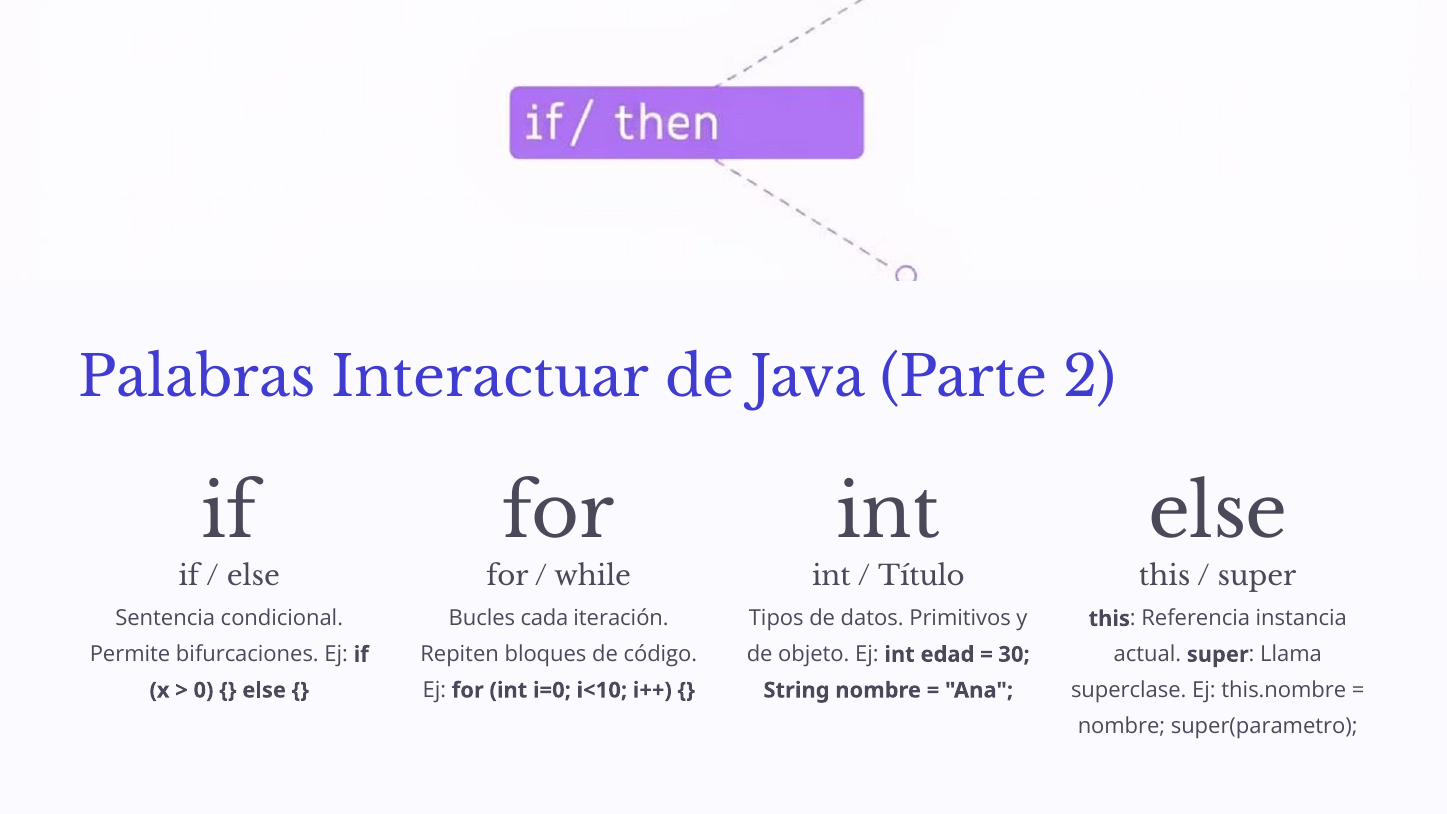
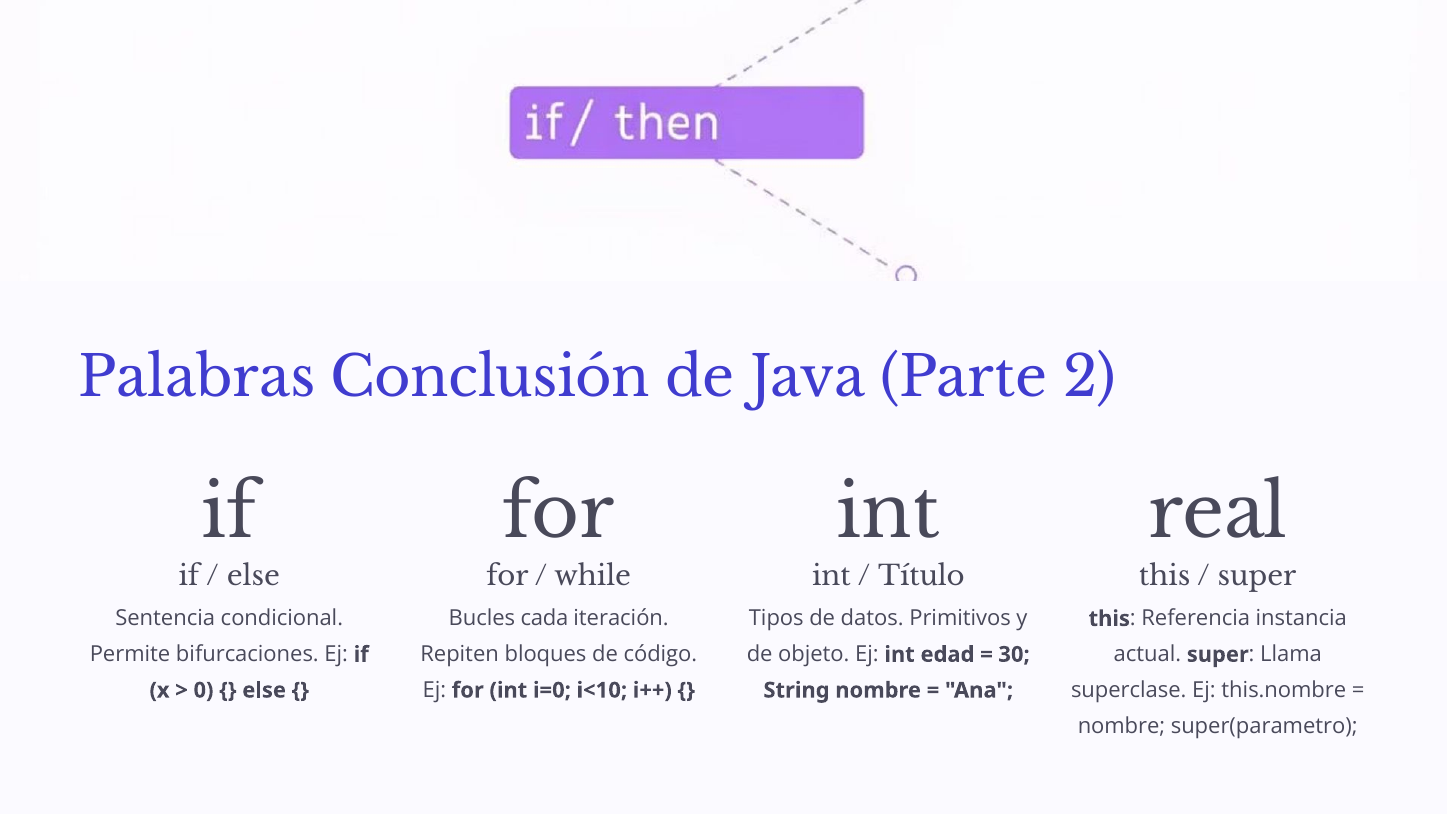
Interactuar: Interactuar -> Conclusión (491, 378)
else: else -> real (1218, 513)
